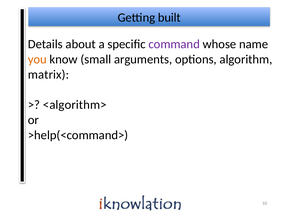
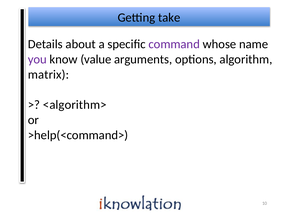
built: built -> take (169, 17)
you colour: orange -> purple (37, 59)
small: small -> value (96, 59)
